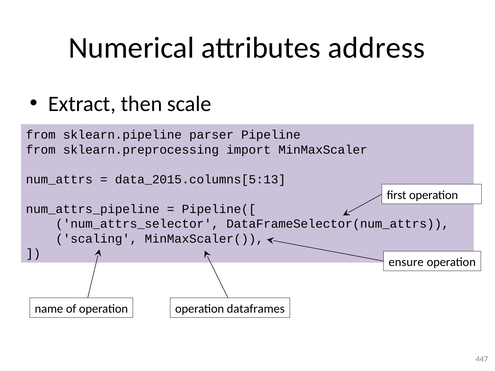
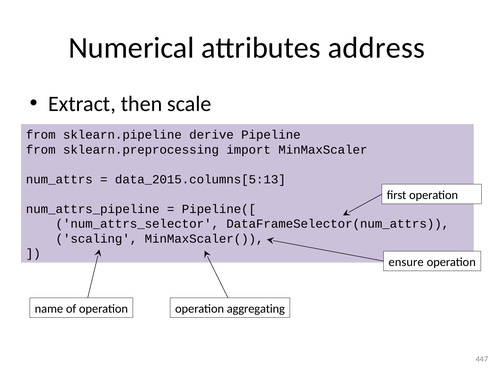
parser: parser -> derive (212, 135)
dataframes: dataframes -> aggregating (256, 309)
